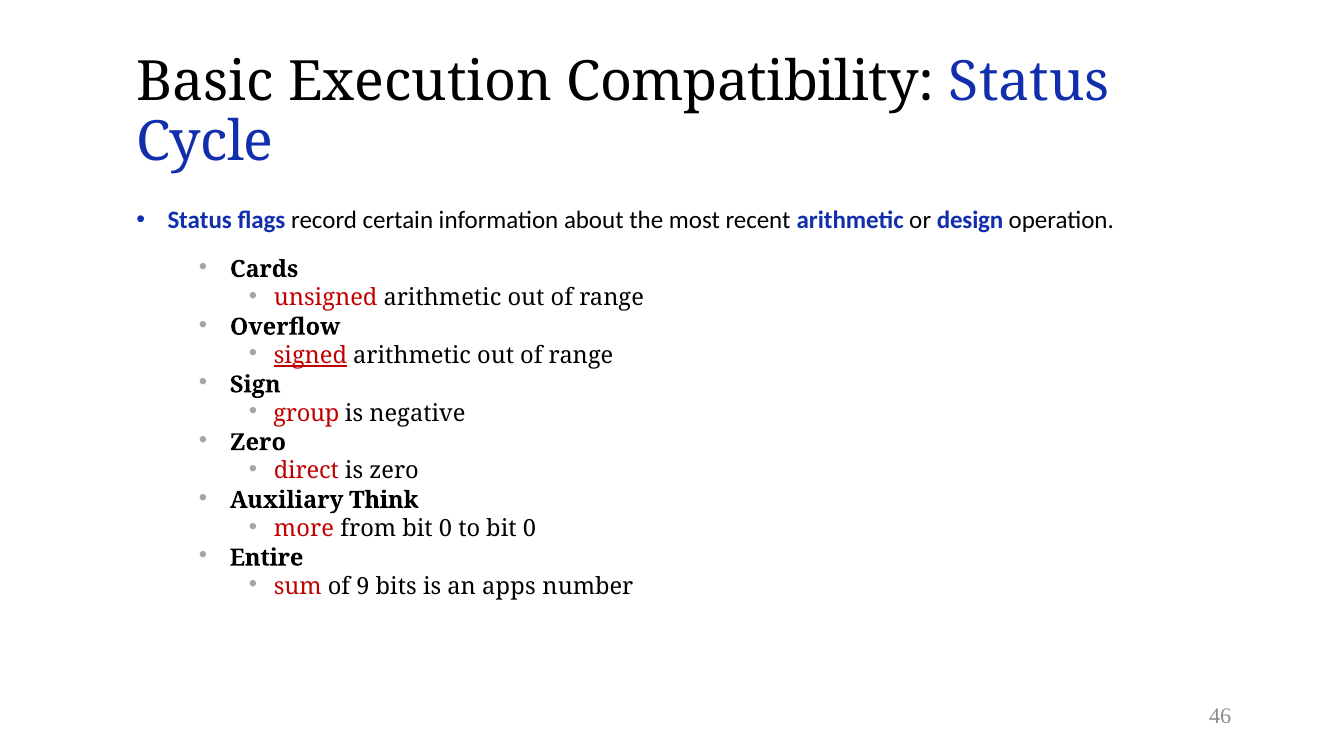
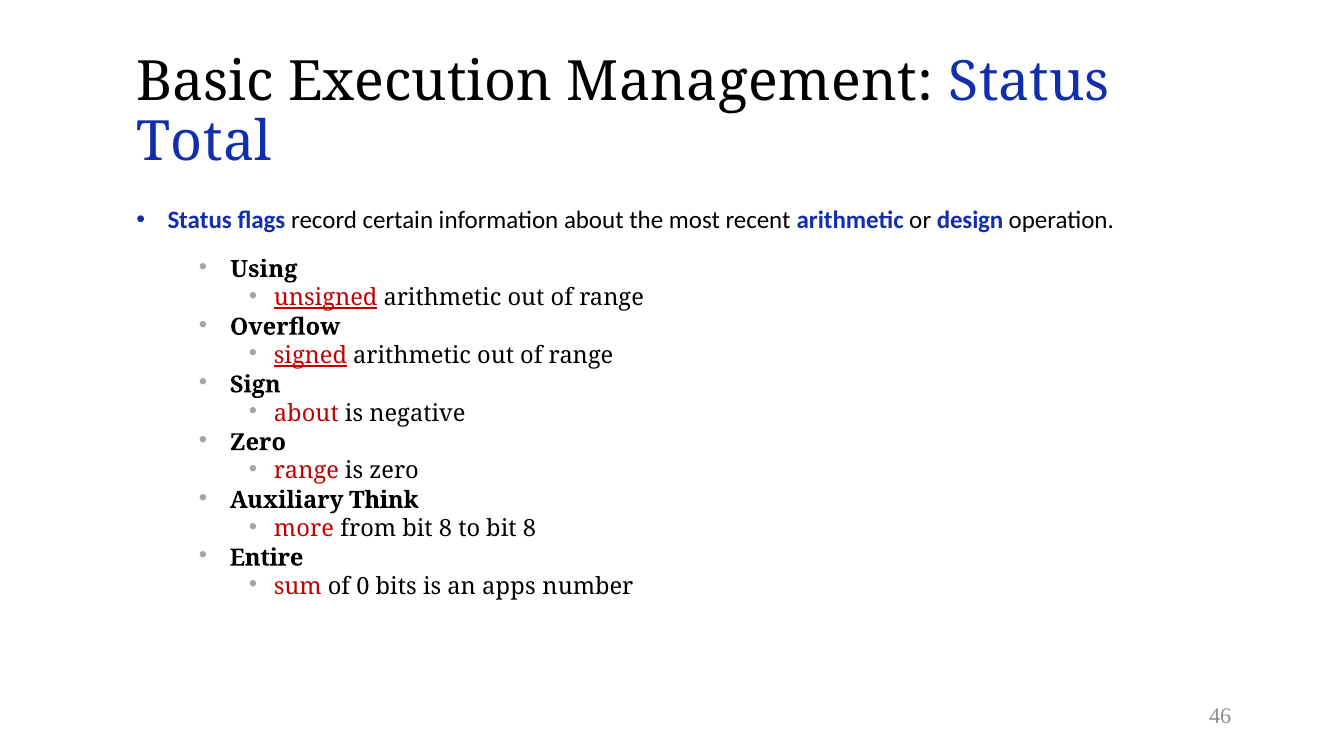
Compatibility: Compatibility -> Management (750, 82)
Cycle: Cycle -> Total (204, 142)
Cards: Cards -> Using (264, 269)
unsigned underline: none -> present (326, 298)
group: group -> about (306, 413)
direct: direct -> range (306, 471)
from bit 0: 0 -> 8 (445, 529)
to bit 0: 0 -> 8 (529, 529)
9: 9 -> 0 (363, 586)
